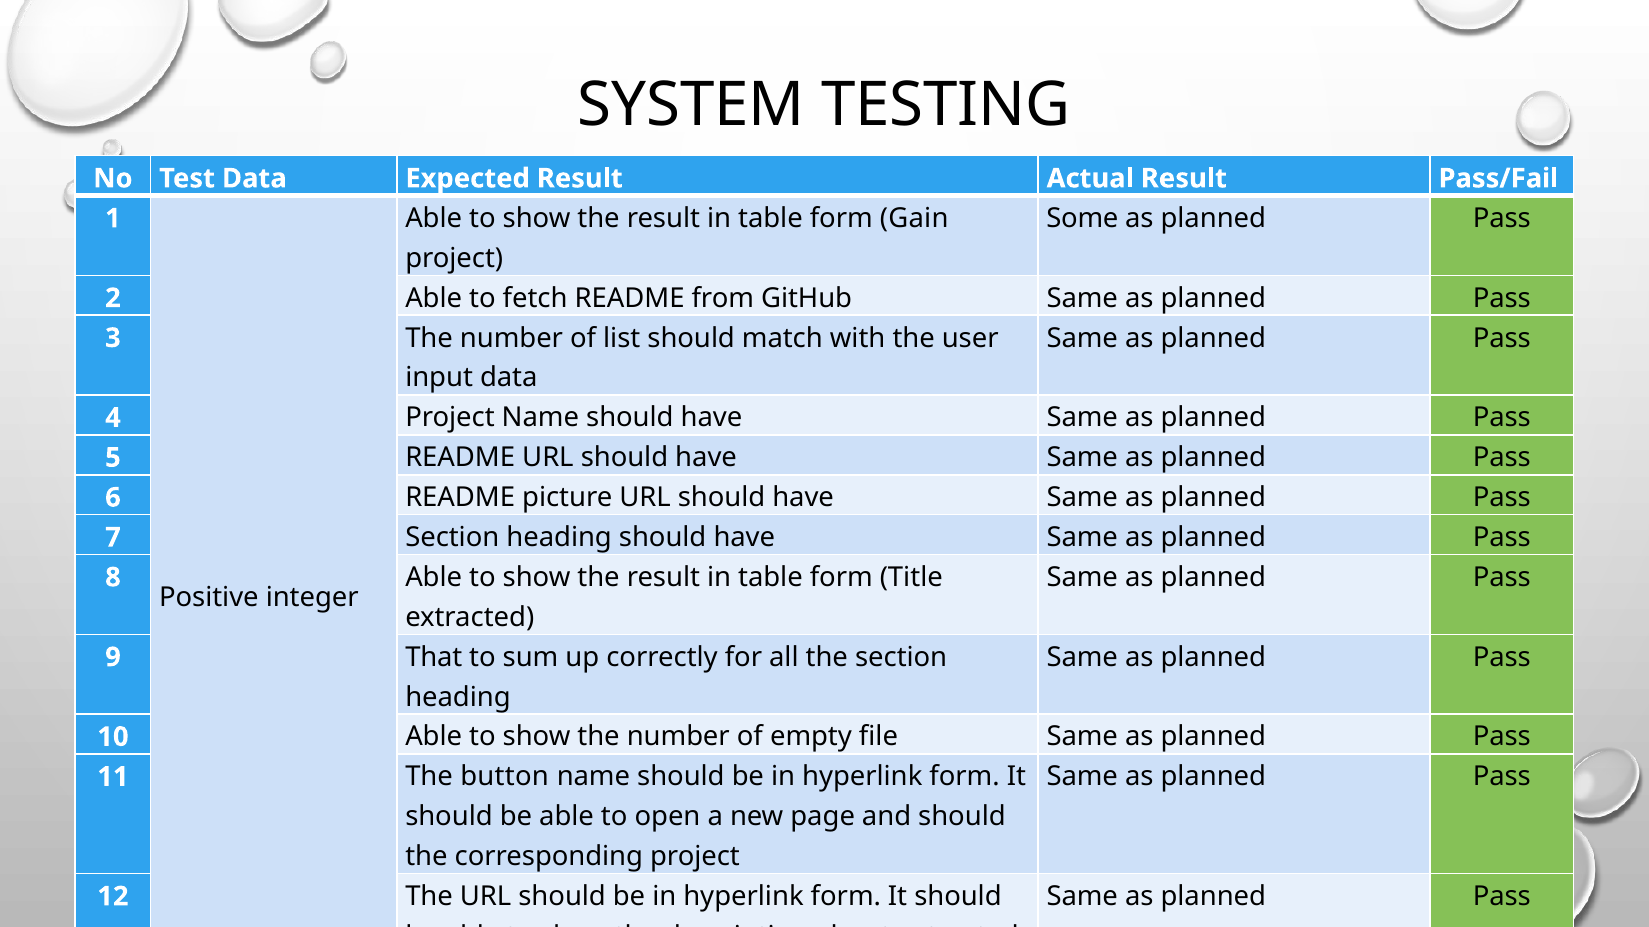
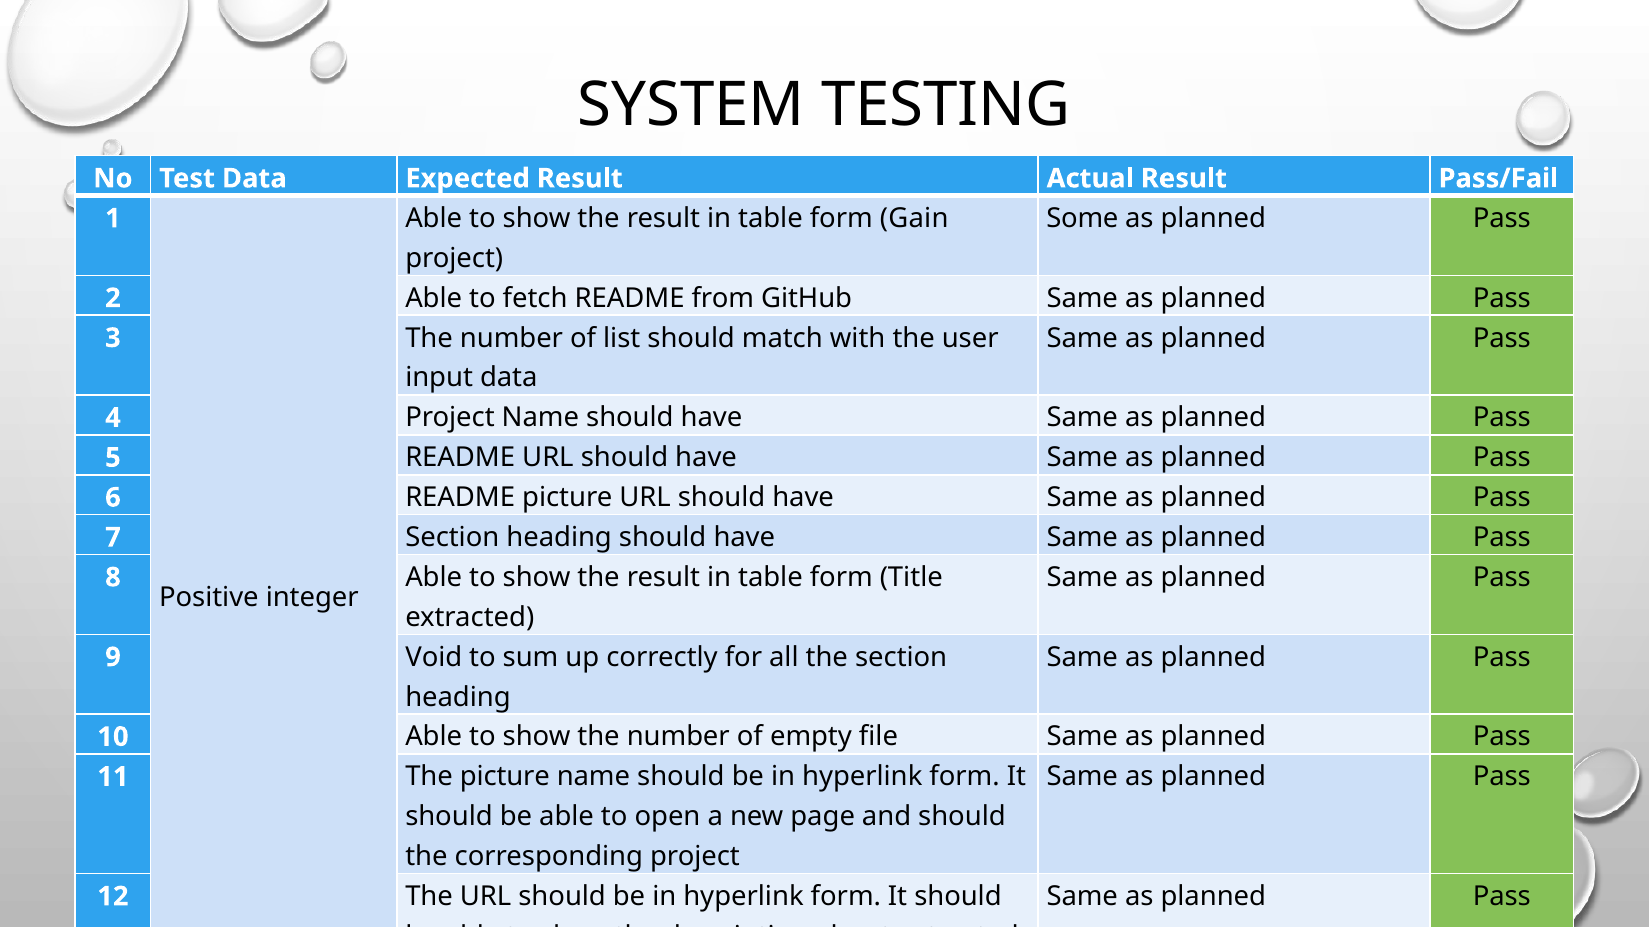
That: That -> Void (434, 658)
The button: button -> picture (505, 777)
